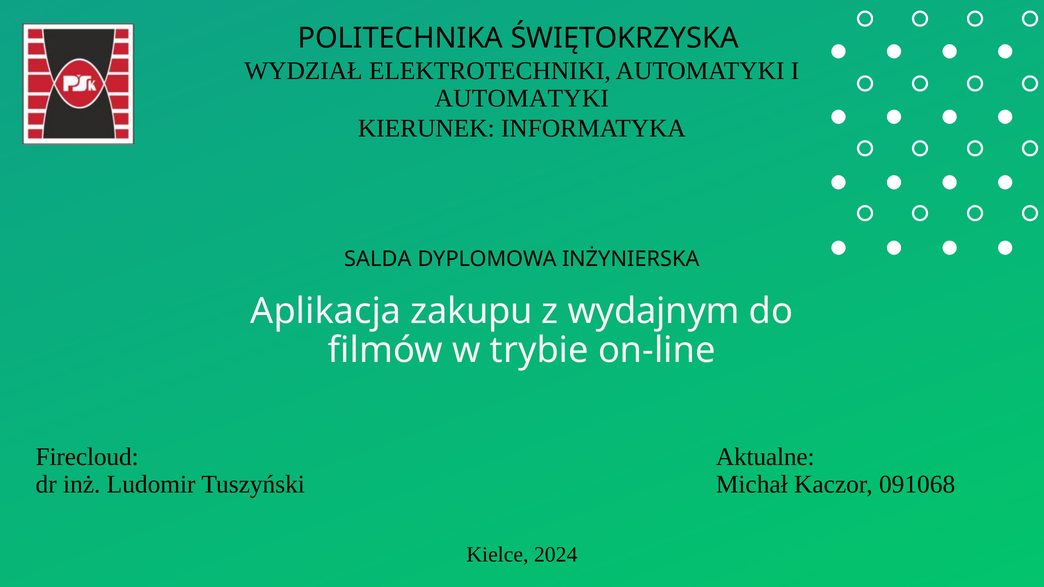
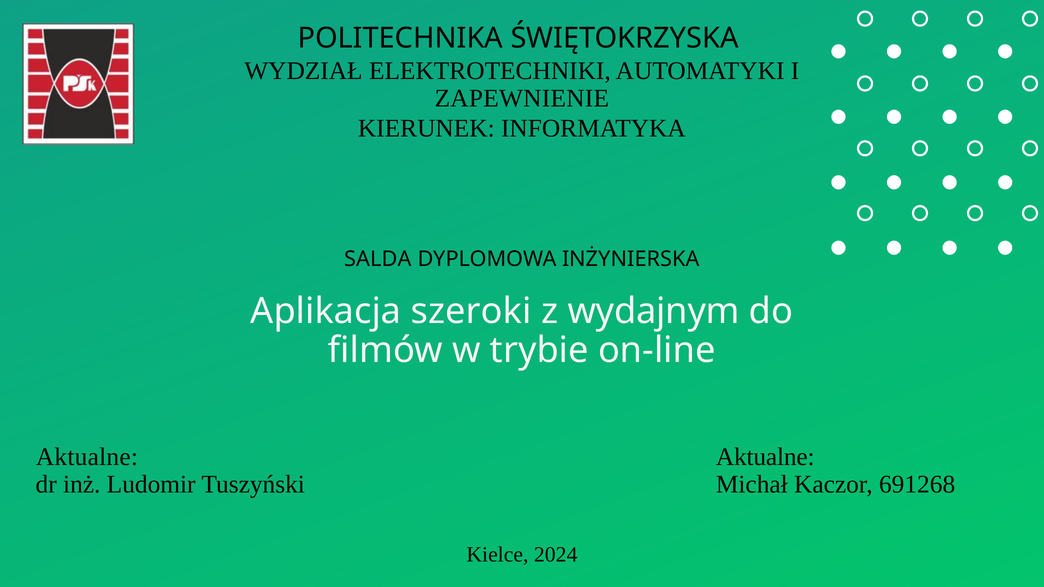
AUTOMATYKI: AUTOMATYKI -> ZAPEWNIENIE (522, 98)
zakupu: zakupu -> szeroki (471, 311)
Firecloud: Firecloud -> Aktualne (87, 457)
091068: 091068 -> 691268 (917, 484)
